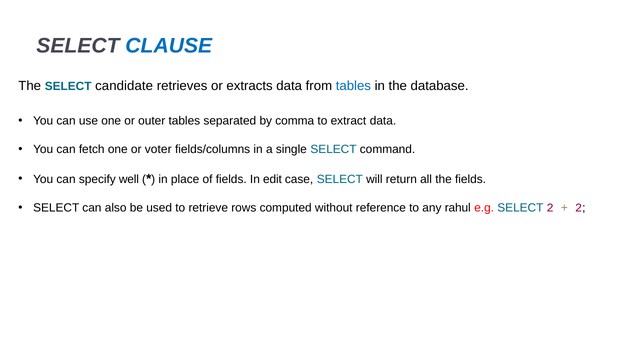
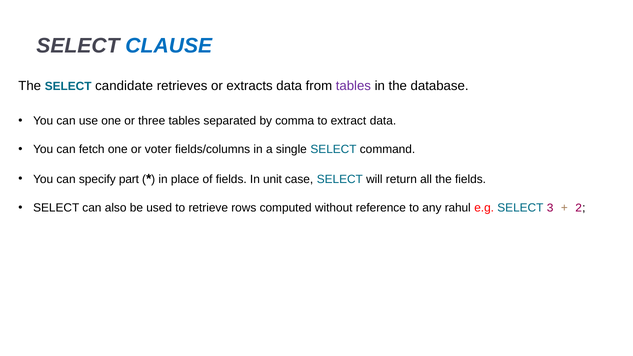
tables colour: blue -> purple (353, 86)
outer: outer -> three (152, 121)
well: well -> part (129, 179)
edit: edit -> unit (272, 179)
SELECT 2: 2 -> 3 (550, 208)
